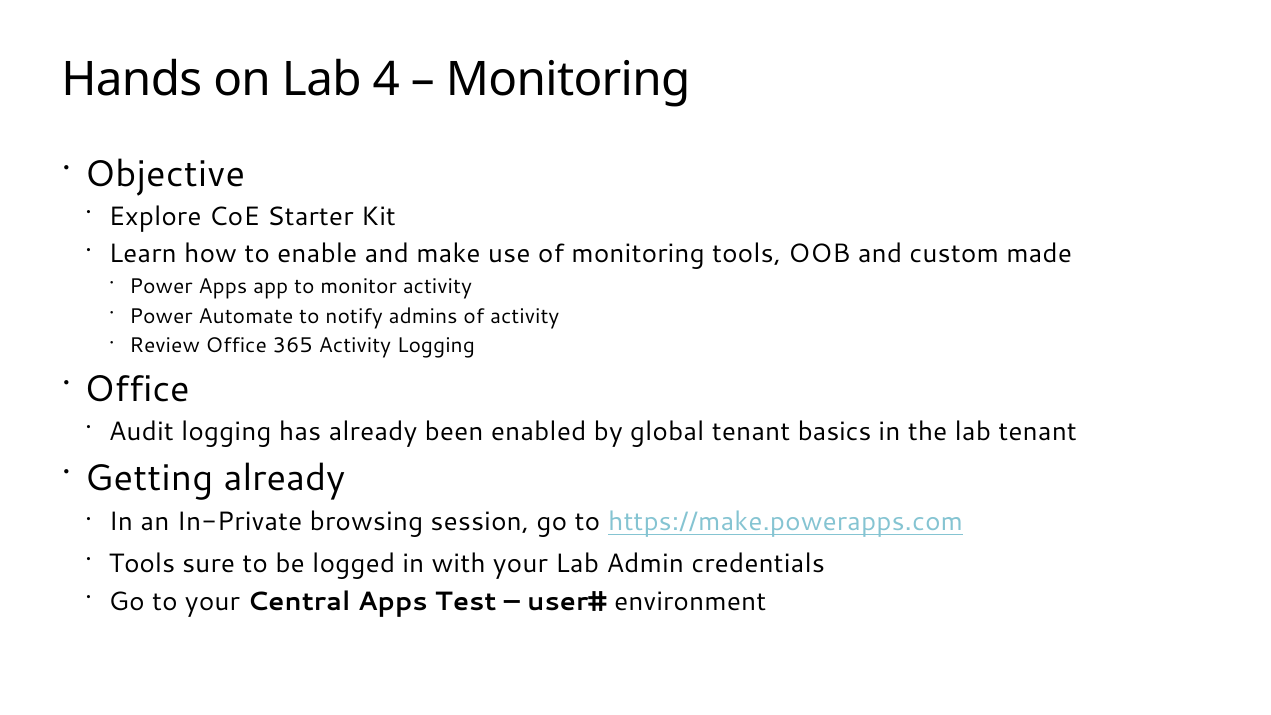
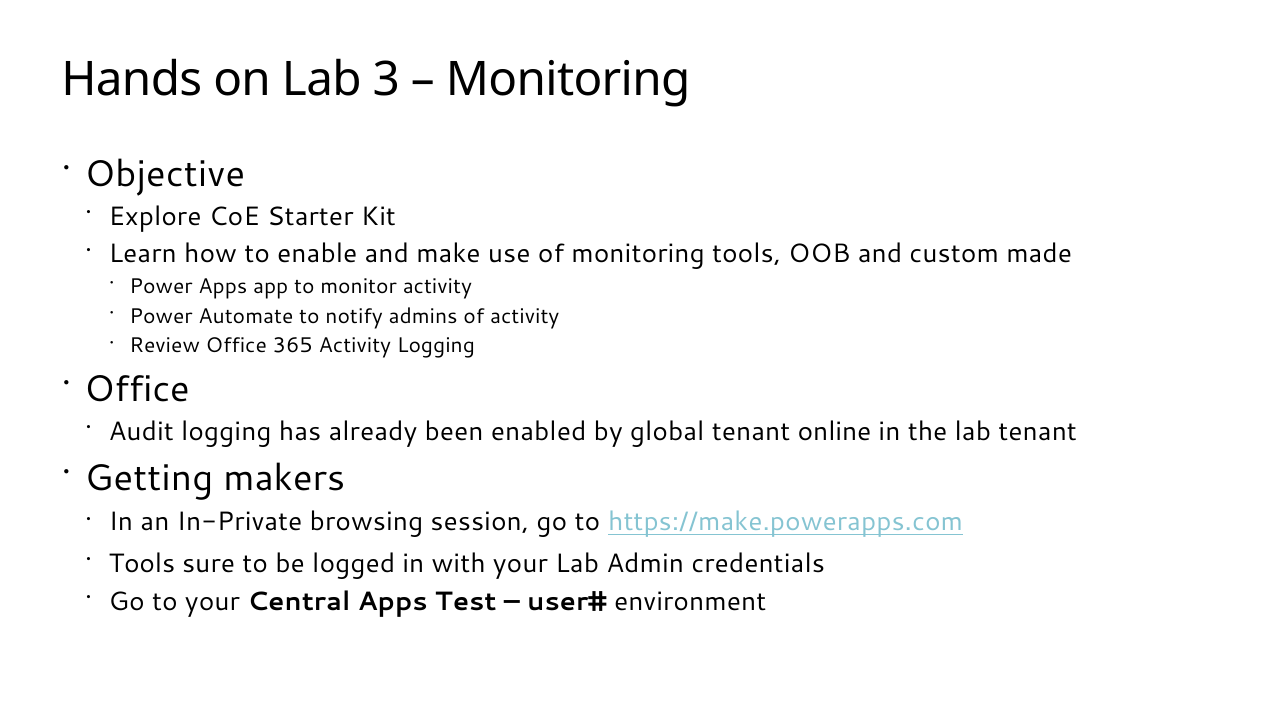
4: 4 -> 3 (386, 80)
basics: basics -> online (835, 432)
Getting already: already -> makers (284, 478)
